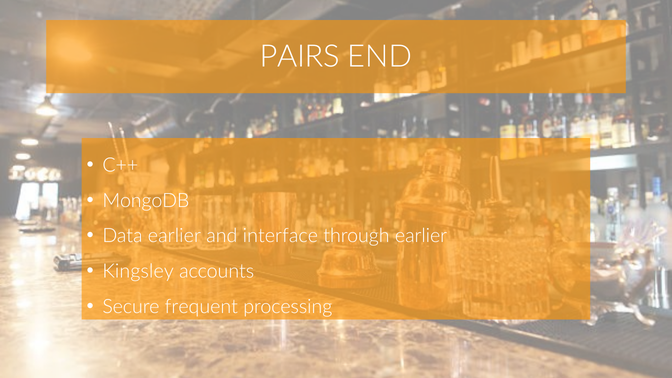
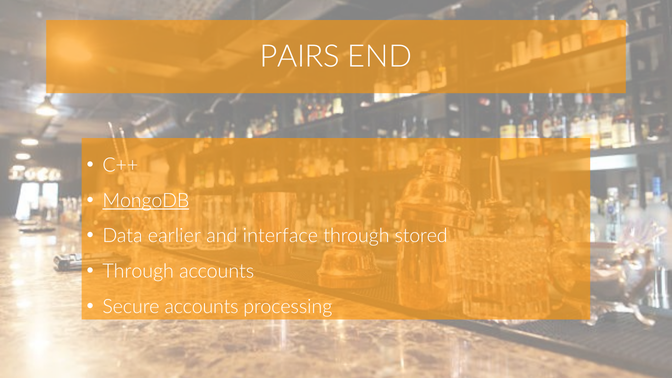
MongoDB underline: none -> present (146, 201)
through earlier: earlier -> stored (421, 236)
Kingsley: Kingsley -> Through (138, 271)
Secure frequent: frequent -> accounts (201, 307)
